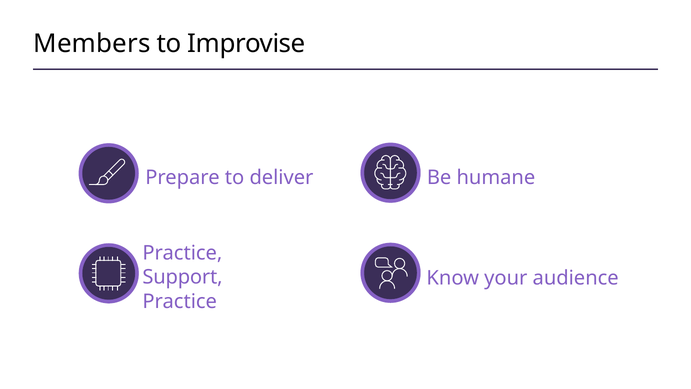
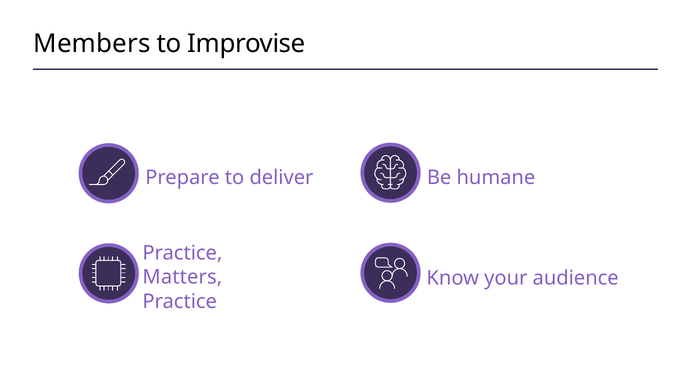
Support: Support -> Matters (182, 277)
